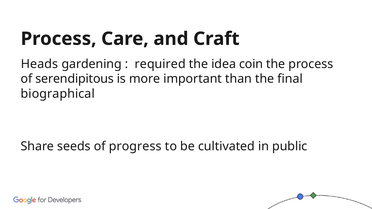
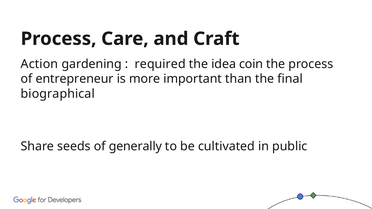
Heads: Heads -> Action (39, 64)
serendipitous: serendipitous -> entrepreneur (75, 79)
progress: progress -> generally (135, 146)
